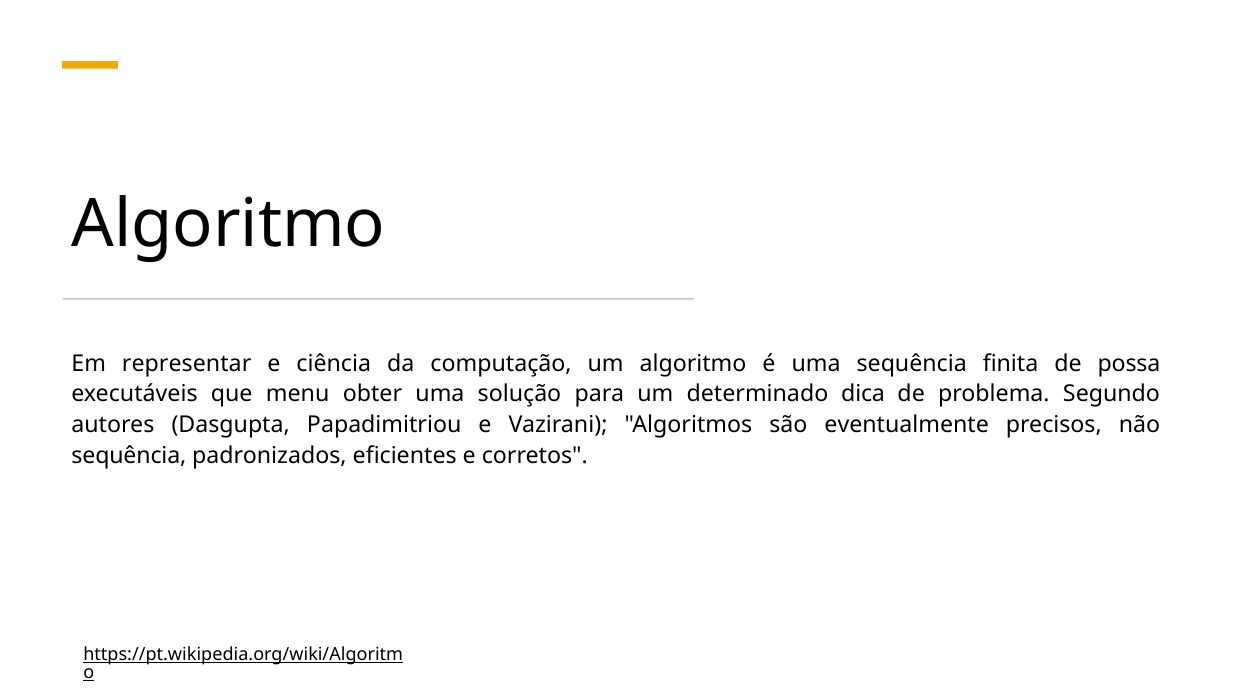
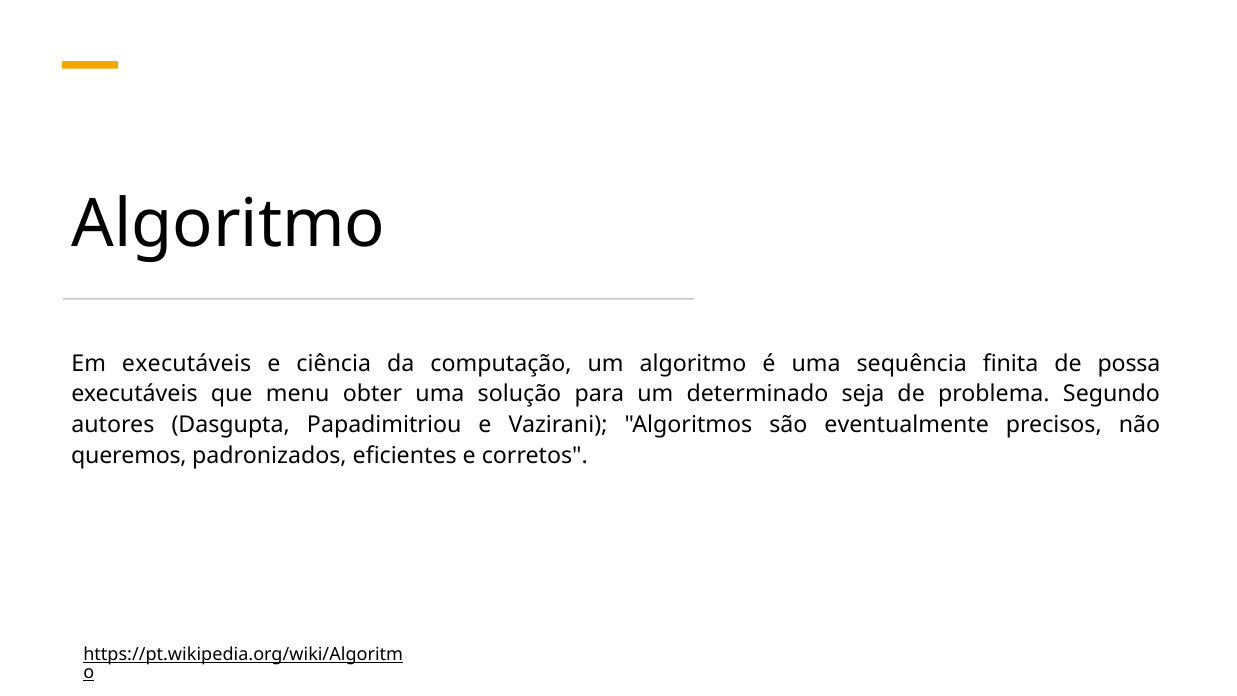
Em representar: representar -> executáveis (187, 363)
dica: dica -> seja (863, 394)
sequência: sequência -> queremos (129, 455)
